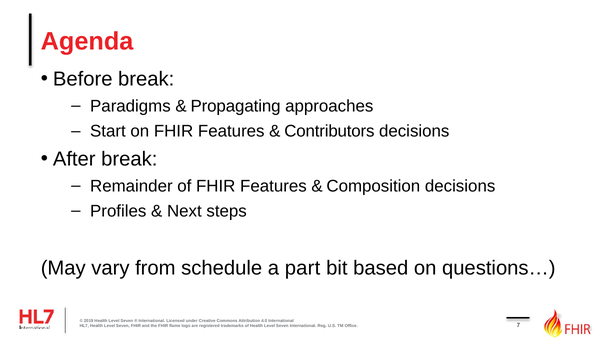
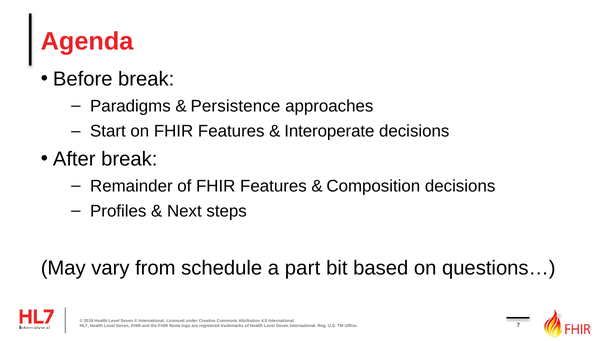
Propagating: Propagating -> Persistence (235, 106)
Contributors: Contributors -> Interoperate (329, 132)
